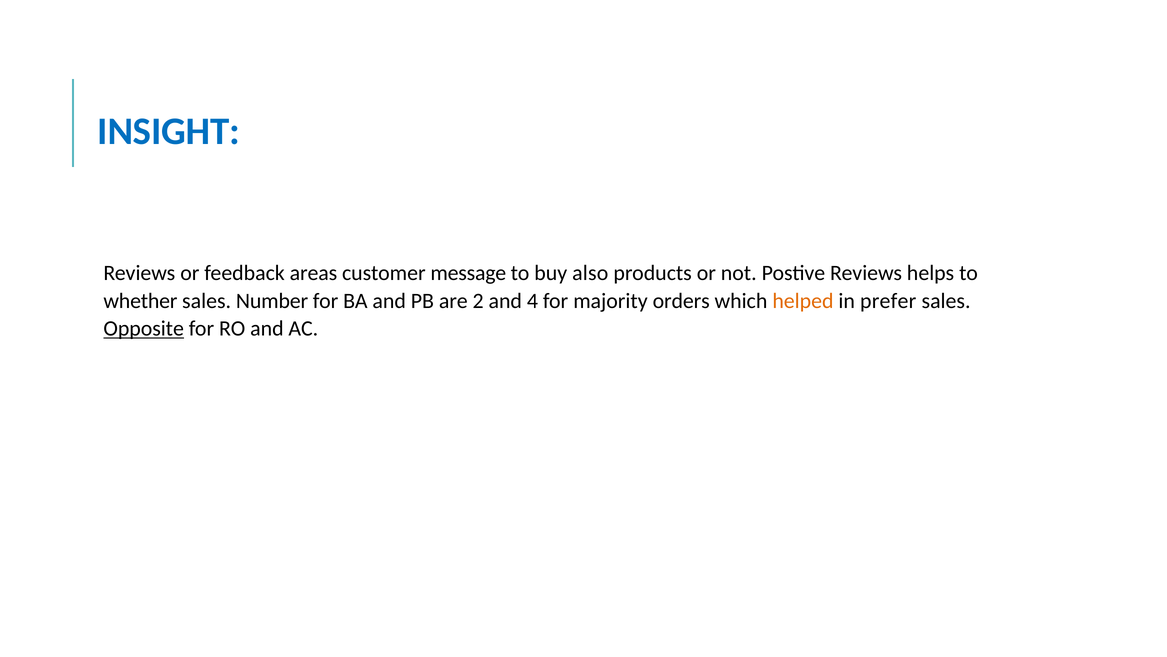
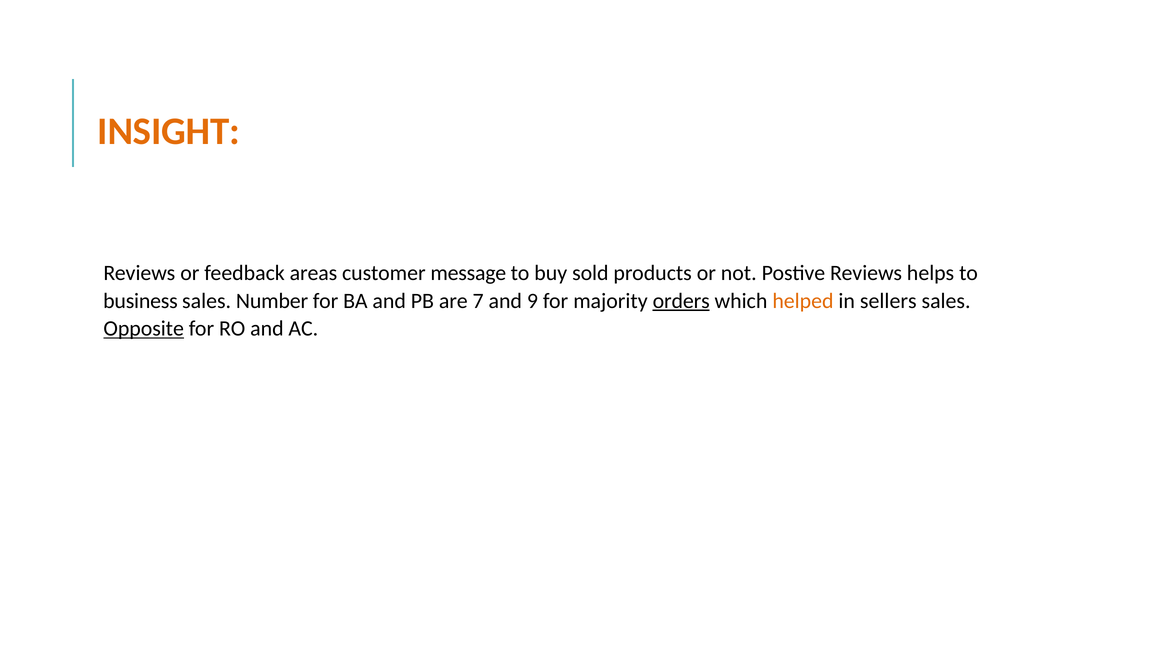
INSIGHT colour: blue -> orange (169, 131)
also: also -> sold (590, 273)
whether: whether -> business (140, 301)
2: 2 -> 7 (478, 301)
4: 4 -> 9 (532, 301)
orders underline: none -> present (681, 301)
prefer: prefer -> sellers (888, 301)
